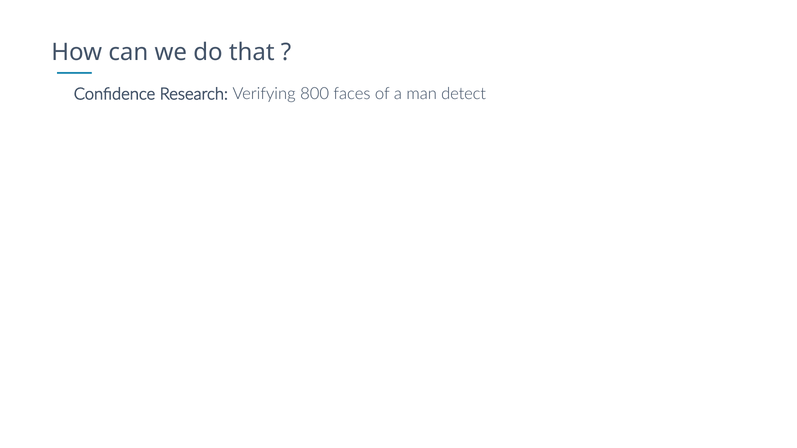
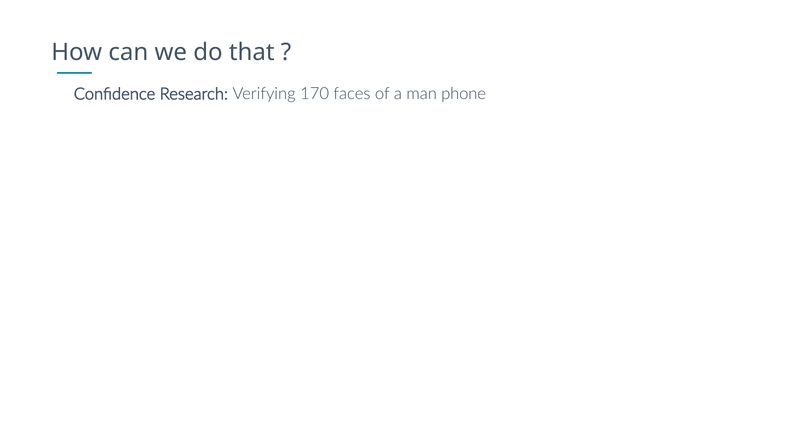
800: 800 -> 170 (315, 94)
detect: detect -> phone (464, 94)
